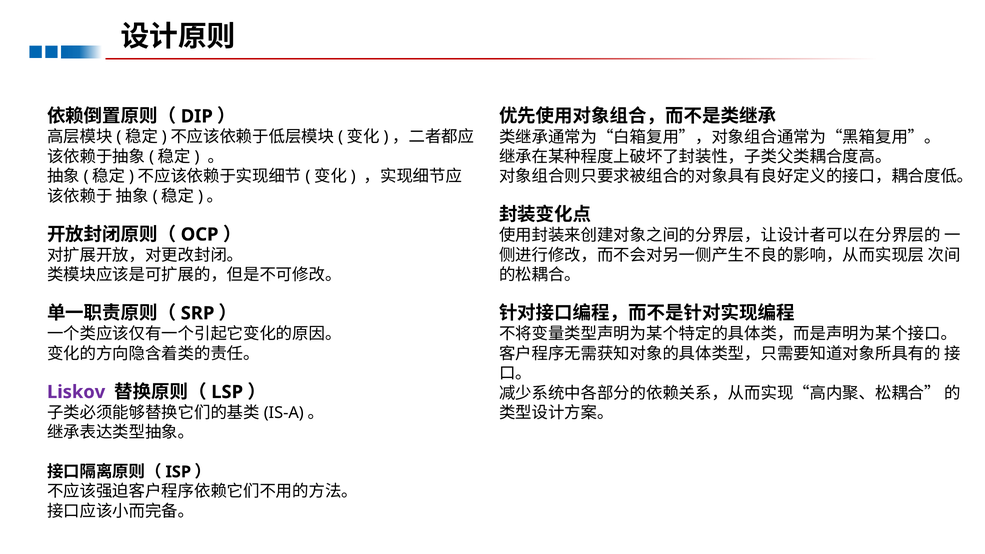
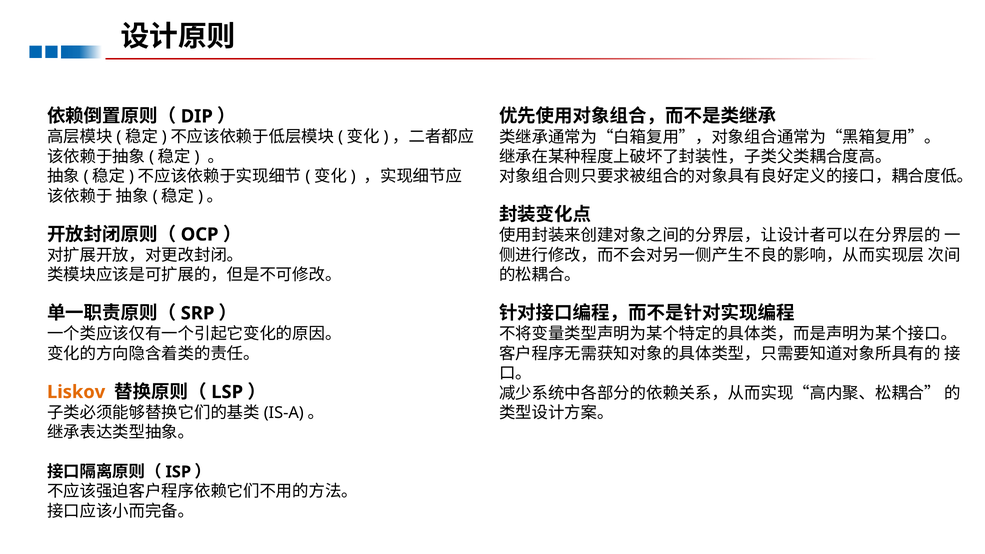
Liskov colour: purple -> orange (76, 392)
